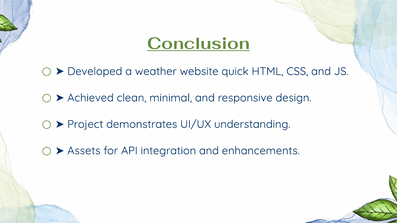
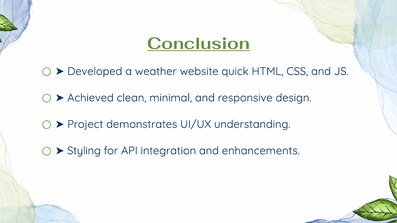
Assets: Assets -> Styling (84, 151)
